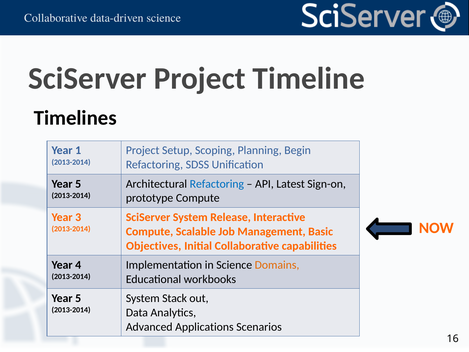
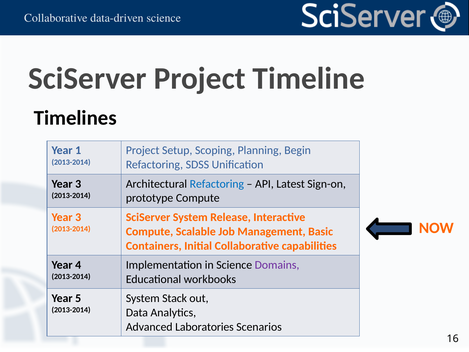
5: 5 -> 3 (78, 184)
Objectives: Objectives -> Containers (154, 246)
Domains colour: orange -> purple (277, 265)
Applications: Applications -> Laboratories (204, 327)
